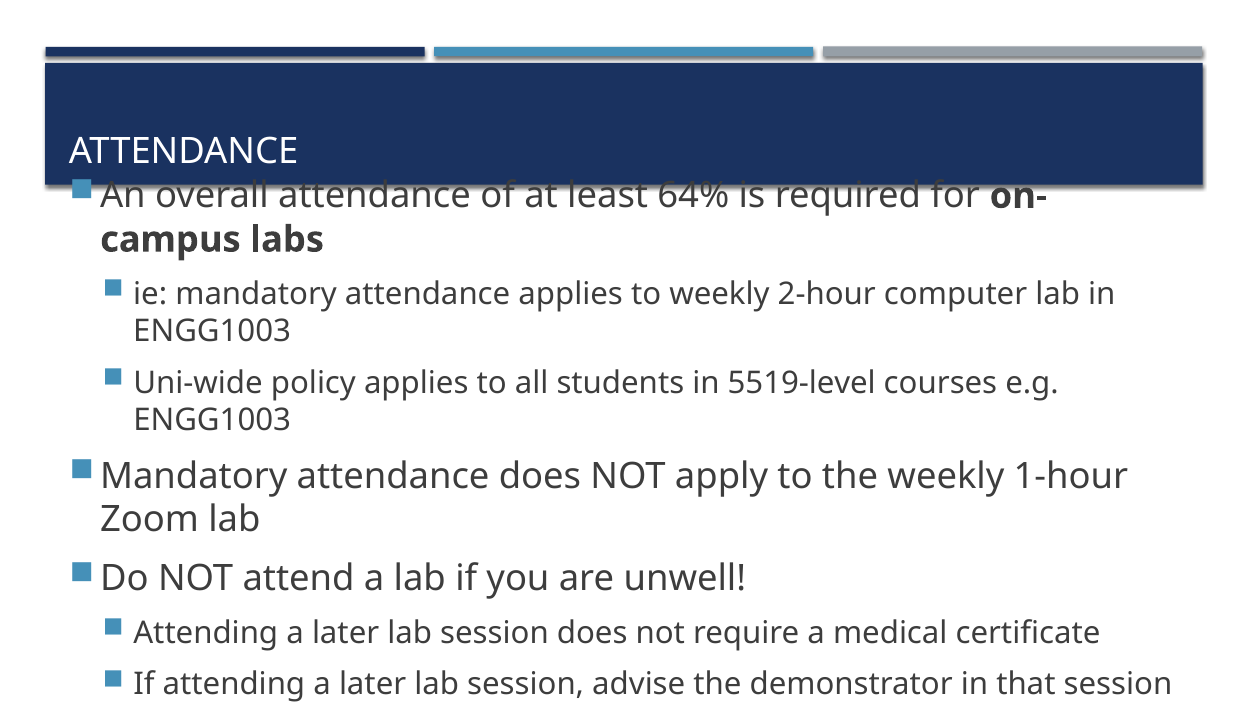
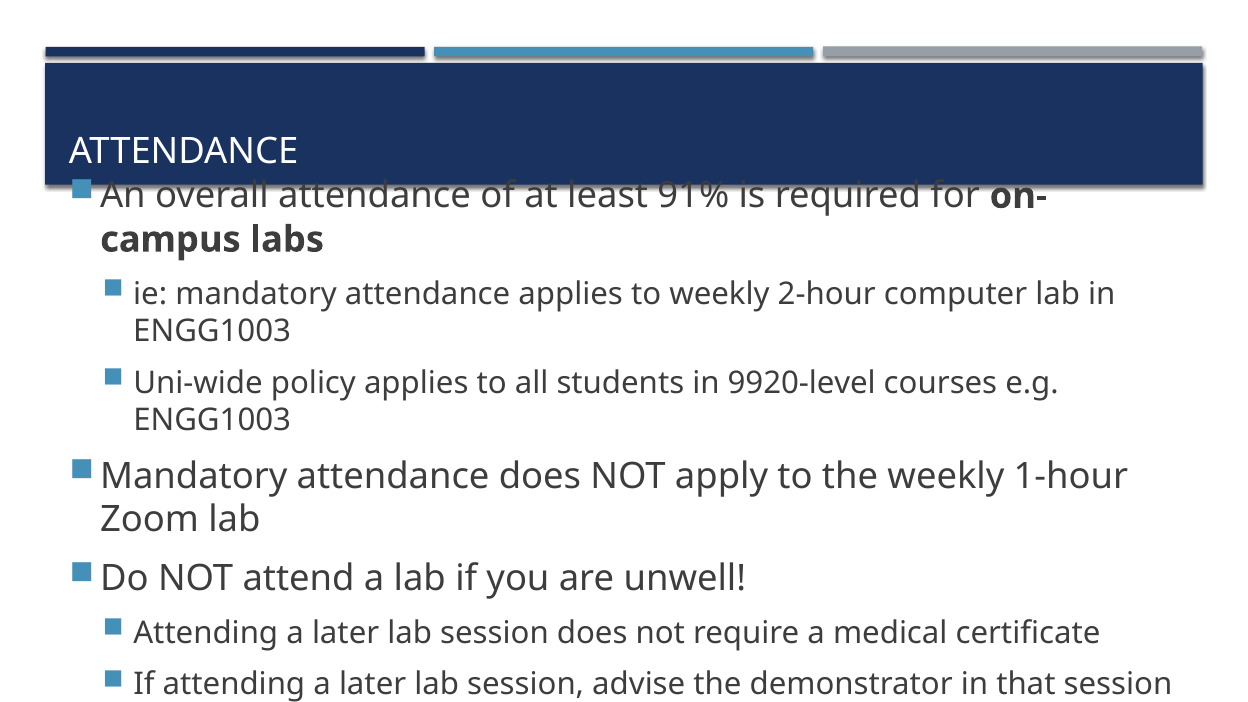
64%: 64% -> 91% (693, 196)
5519-level: 5519-level -> 9920-level (802, 383)
